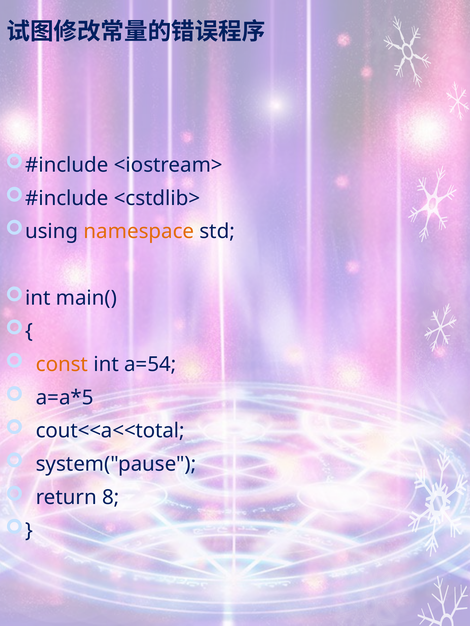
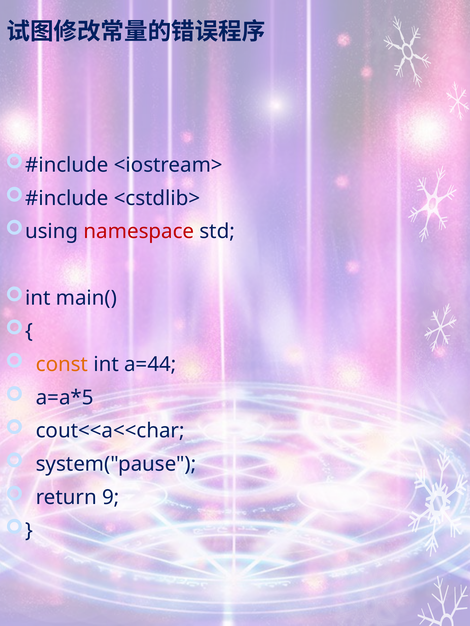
namespace colour: orange -> red (139, 232)
a=54: a=54 -> a=44 (150, 365)
cout<<a<<total: cout<<a<<total -> cout<<a<<char (110, 431)
8: 8 -> 9 (111, 498)
